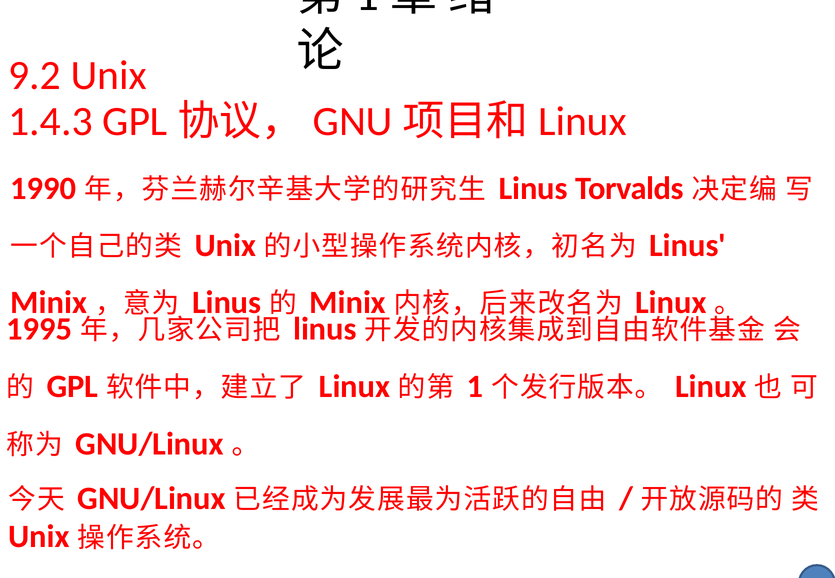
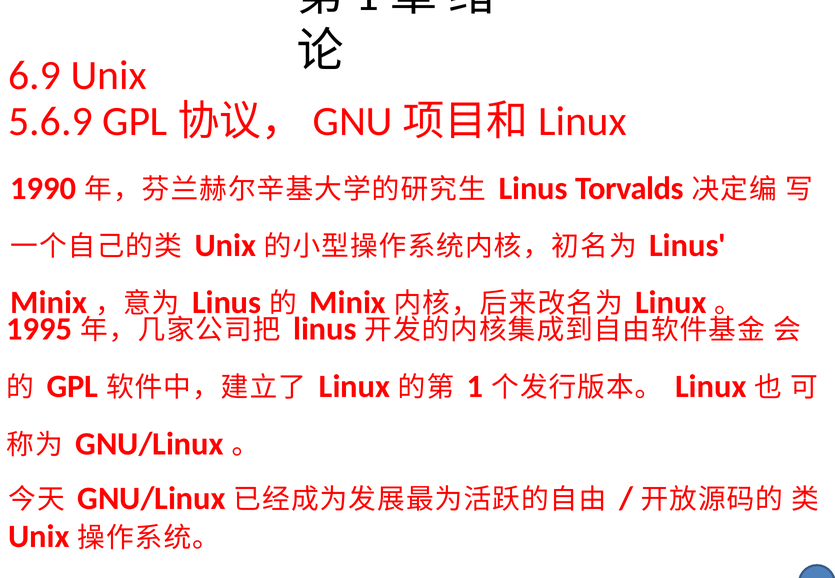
9.2: 9.2 -> 6.9 (35, 76)
1.4.3: 1.4.3 -> 5.6.9 (51, 122)
